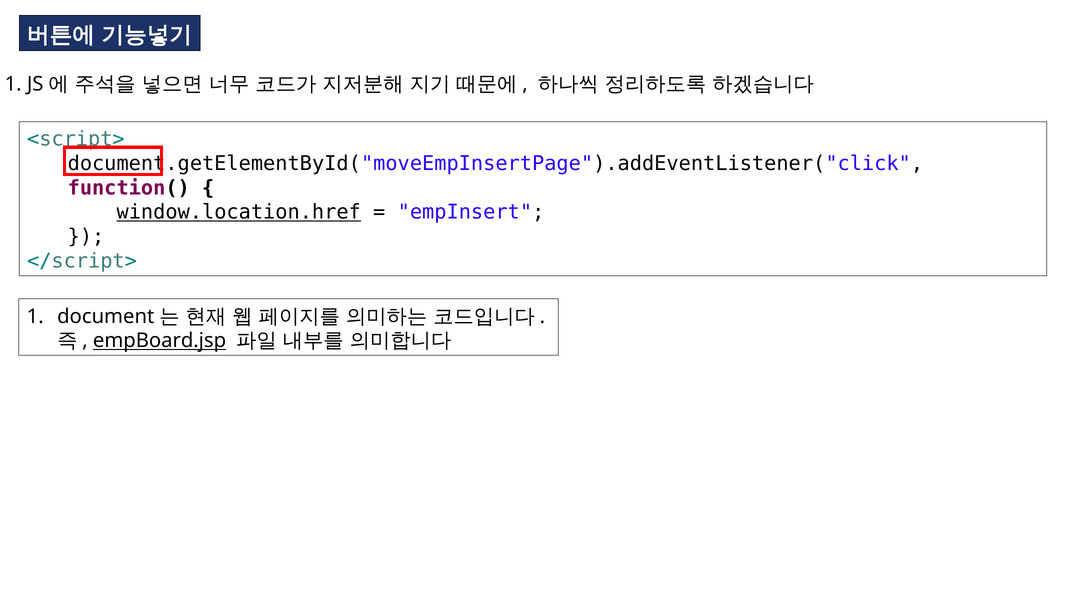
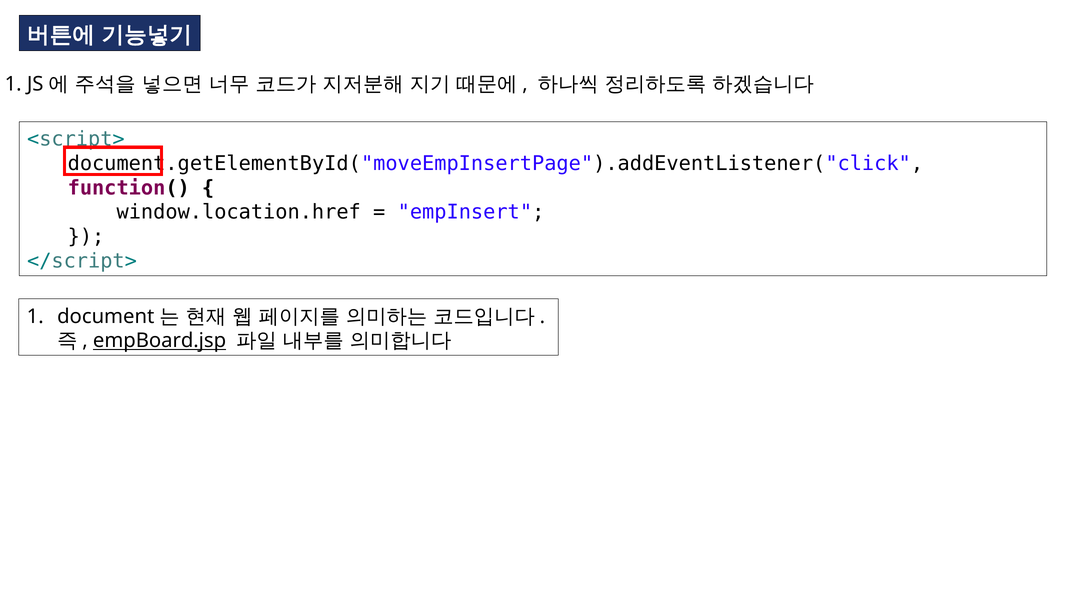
window.location.href underline: present -> none (239, 212)
